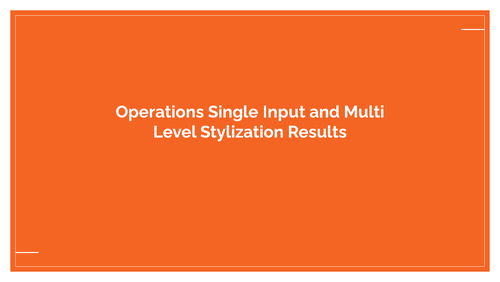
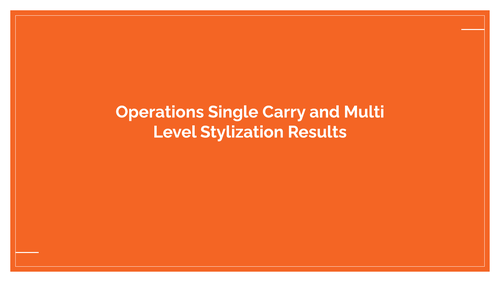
Input: Input -> Carry (284, 112)
